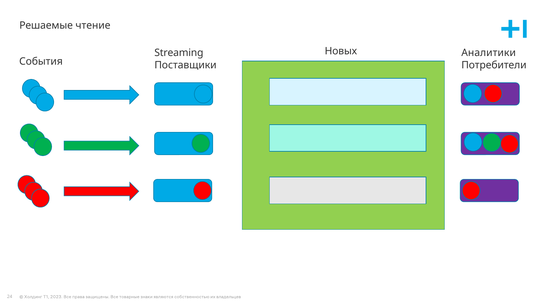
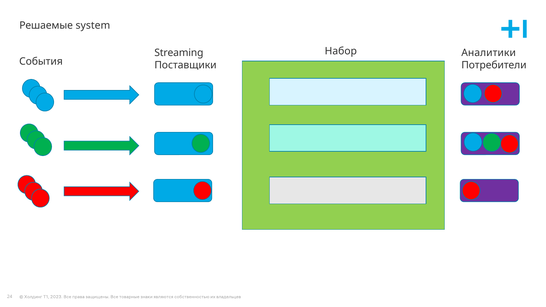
чтение: чтение -> system (93, 25)
Новых: Новых -> Набор (341, 51)
